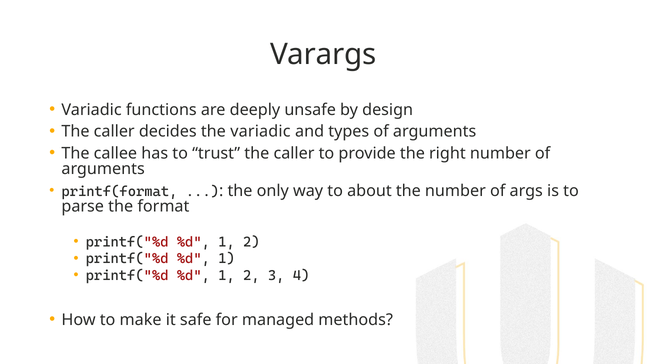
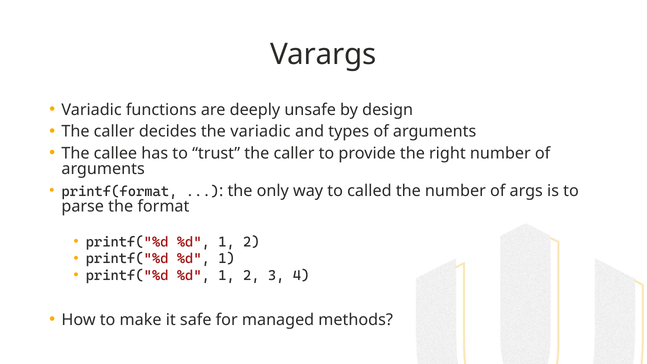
about: about -> called (369, 191)
